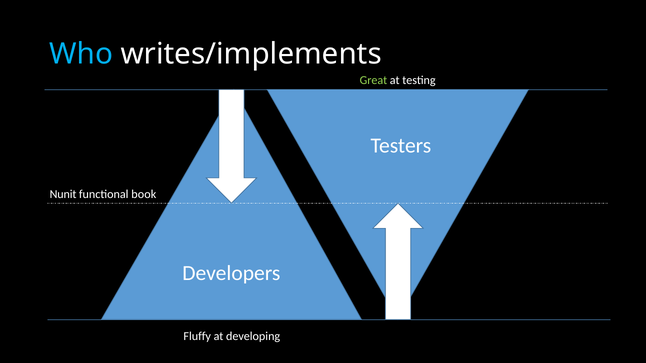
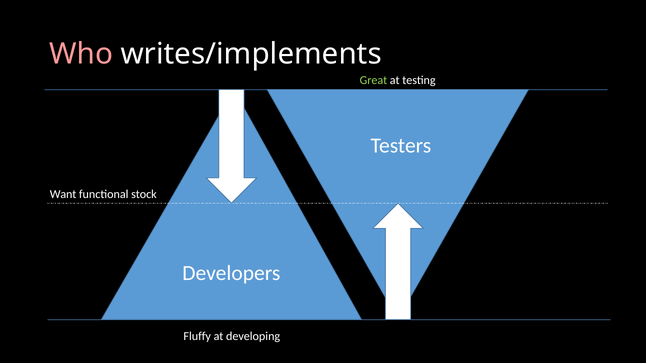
Who colour: light blue -> pink (81, 54)
Nunit: Nunit -> Want (63, 194)
book: book -> stock (144, 194)
